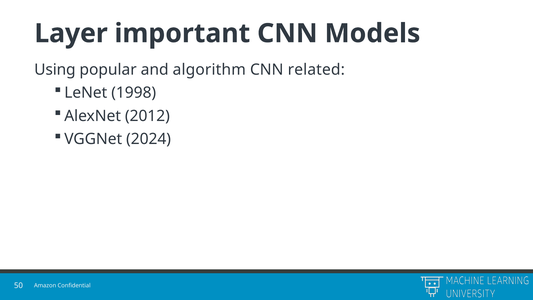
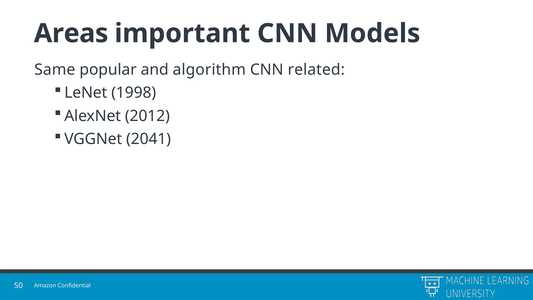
Layer: Layer -> Areas (71, 33)
Using: Using -> Same (55, 70)
2024: 2024 -> 2041 (149, 139)
